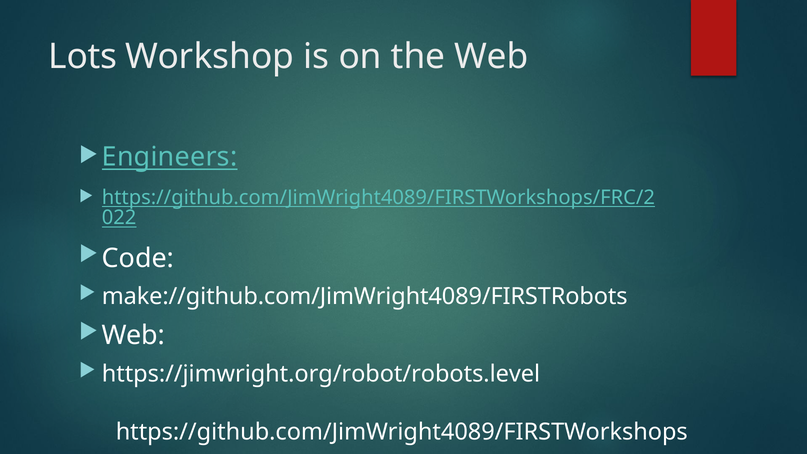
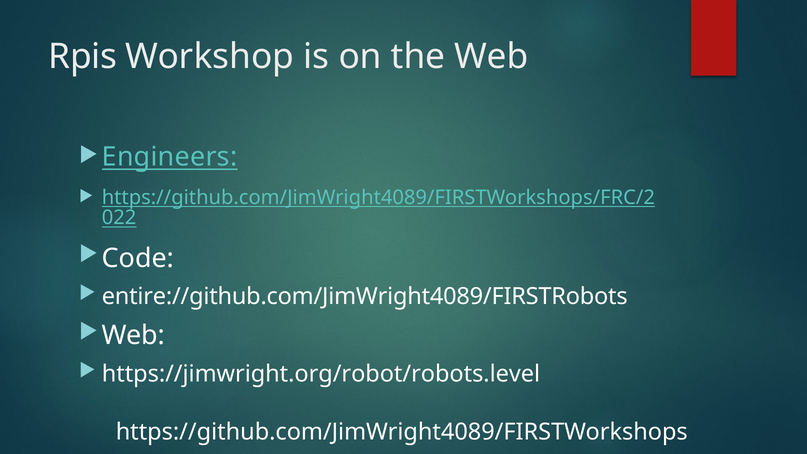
Lots: Lots -> Rpis (83, 57)
make://github.com/JimWright4089/FIRSTRobots: make://github.com/JimWright4089/FIRSTRobots -> entire://github.com/JimWright4089/FIRSTRobots (365, 297)
